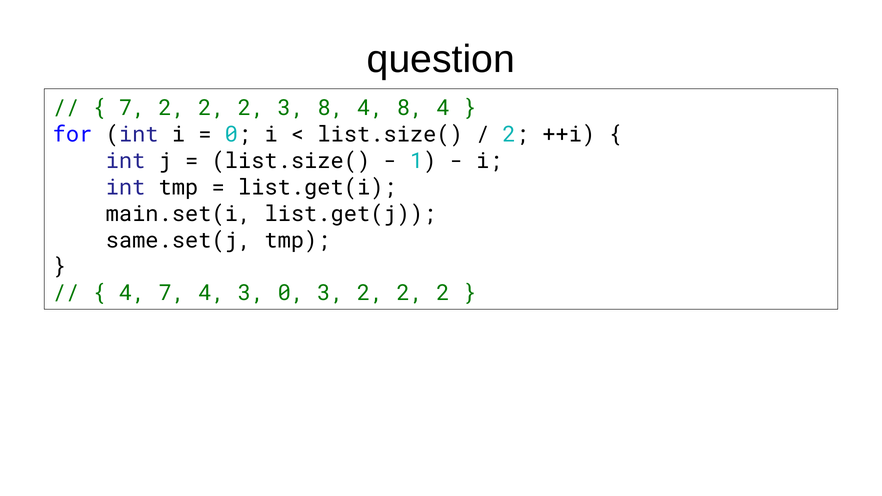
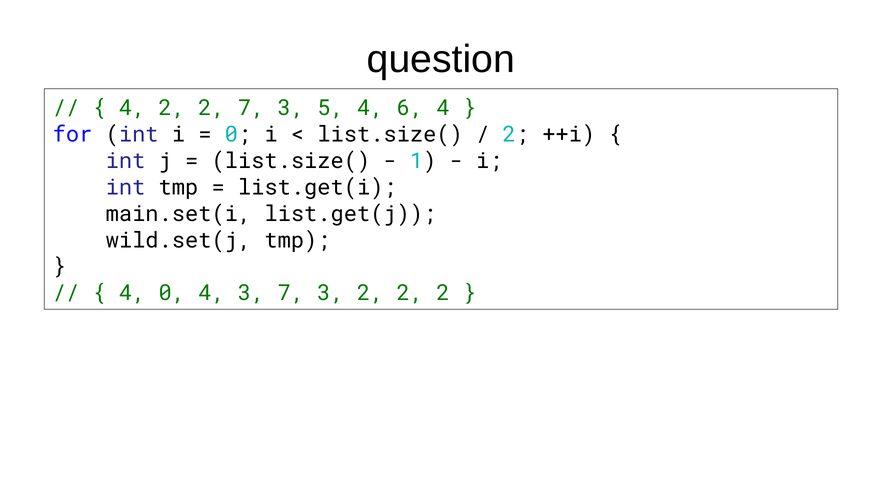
7: 7 -> 4 (132, 108)
2: 2 -> 7 (251, 108)
3 8: 8 -> 5 (331, 108)
4 8: 8 -> 6 (410, 108)
same.set(j: same.set(j -> wild.set(j (178, 240)
4 7: 7 -> 0 (172, 293)
3 0: 0 -> 7 (291, 293)
